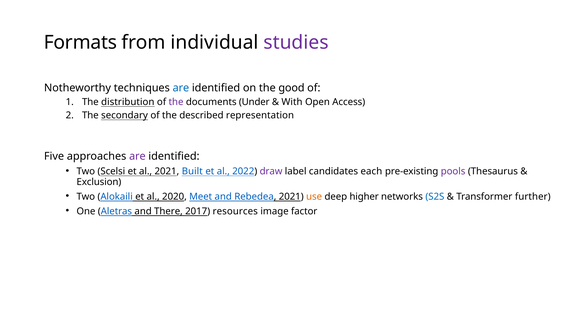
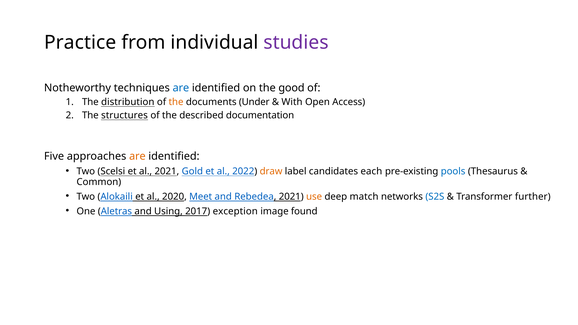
Formats: Formats -> Practice (80, 42)
the colour: purple -> orange (176, 102)
secondary: secondary -> structures (124, 116)
representation: representation -> documentation (260, 116)
are colour: purple -> orange (137, 156)
Built: Built -> Gold (192, 171)
draw colour: purple -> orange (271, 171)
pools colour: purple -> blue (453, 171)
Exclusion: Exclusion -> Common (99, 182)
higher: higher -> match (364, 197)
There: There -> Using (168, 211)
resources: resources -> exception (235, 211)
factor: factor -> found (304, 211)
